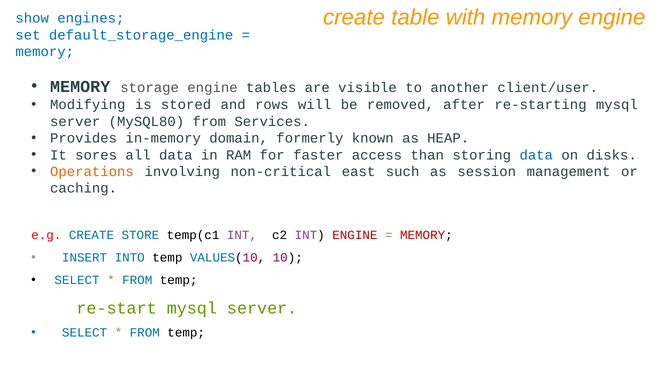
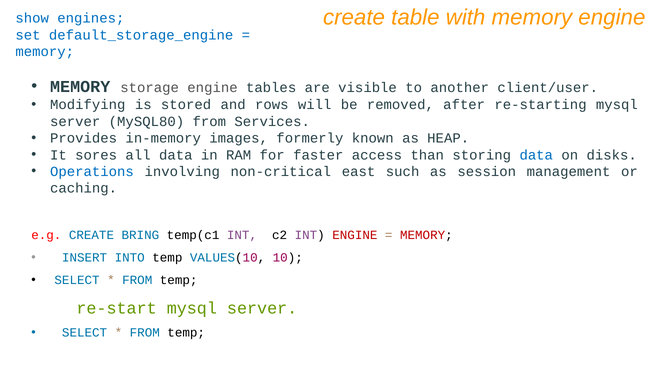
domain: domain -> images (239, 138)
Operations colour: orange -> blue (92, 172)
STORE: STORE -> BRING (140, 235)
